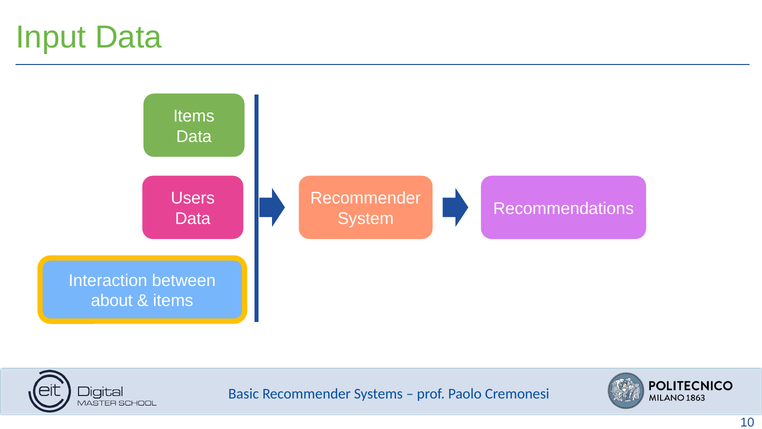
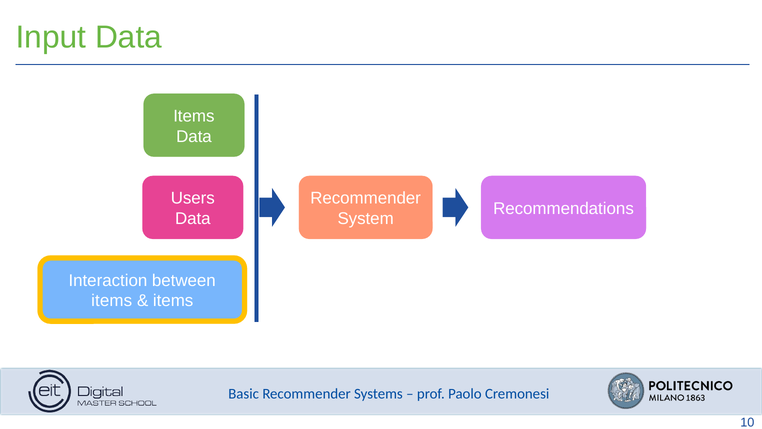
about: about -> items (112, 301)
